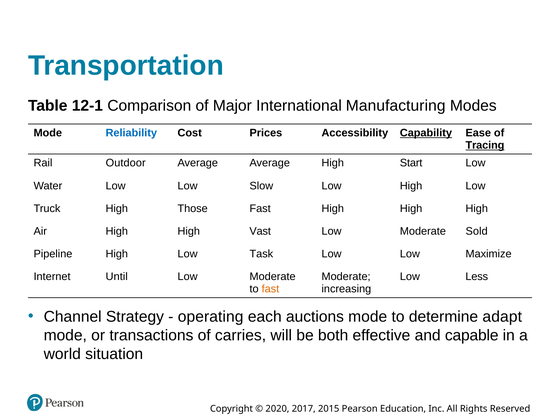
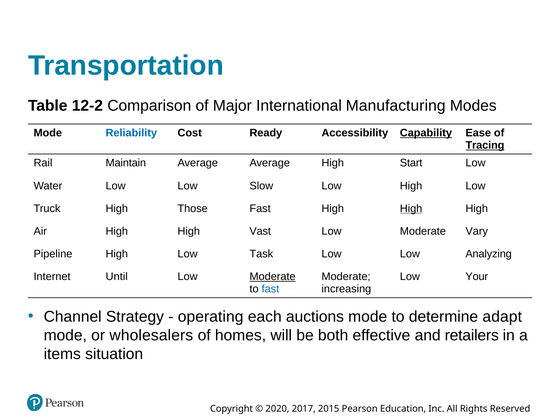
12-1: 12-1 -> 12-2 (87, 106)
Prices: Prices -> Ready (266, 133)
Outdoor: Outdoor -> Maintain (126, 163)
High underline: none -> present (411, 208)
Sold: Sold -> Vary (477, 231)
Maximize: Maximize -> Analyzing (489, 254)
Moderate underline: none -> present (273, 277)
Less: Less -> Your (477, 277)
fast colour: orange -> blue (270, 289)
transactions: transactions -> wholesalers (151, 335)
carries: carries -> homes (241, 335)
capable: capable -> retailers (472, 335)
world: world -> items (62, 354)
